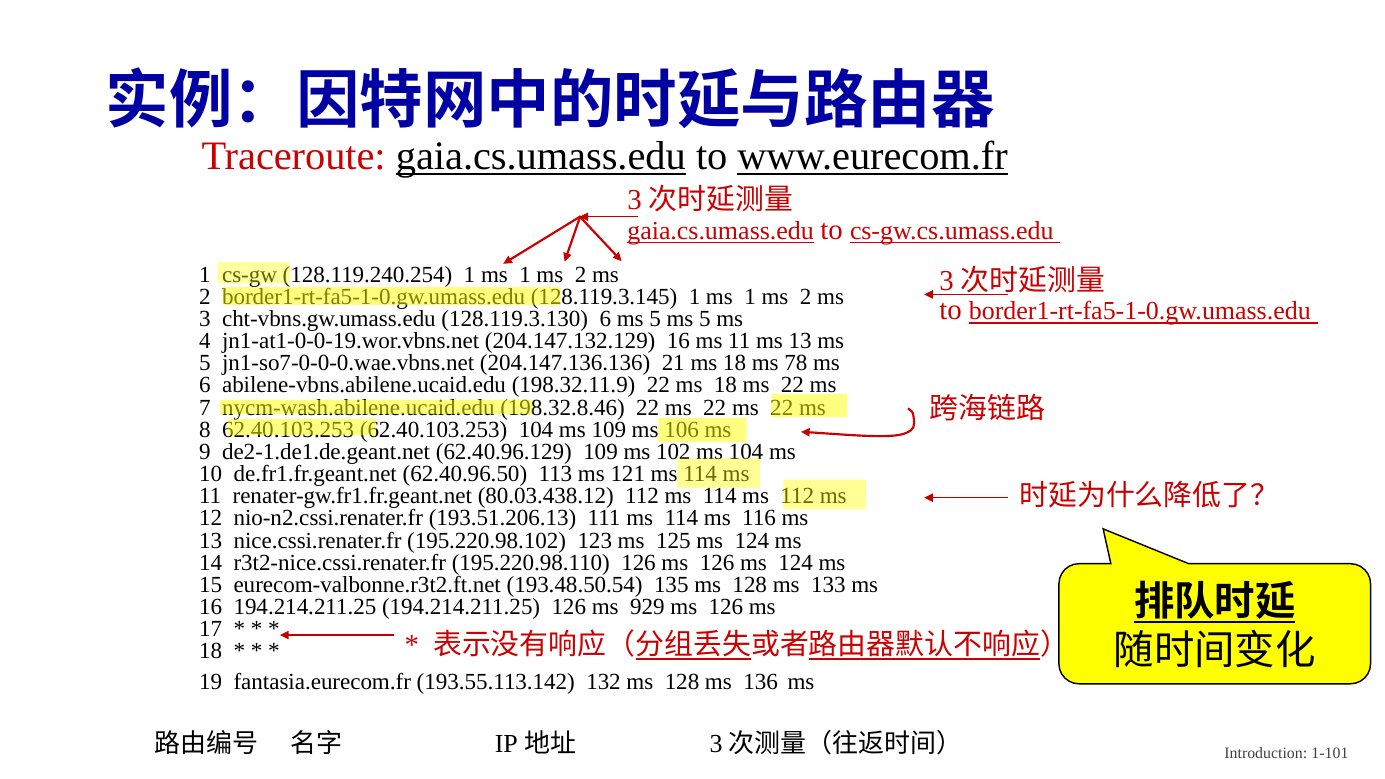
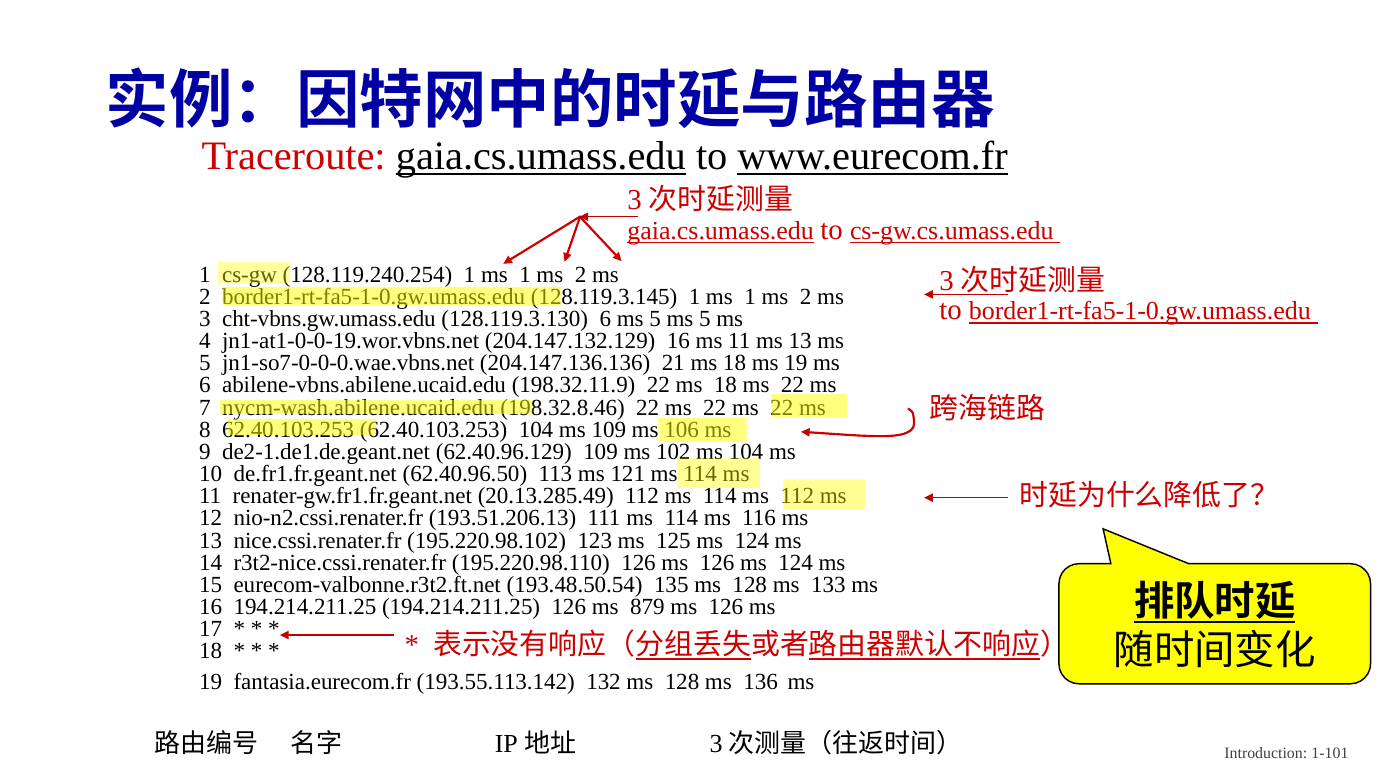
ms 78: 78 -> 19 (796, 363)
80.03.438.12: 80.03.438.12 -> 20.13.285.49 (546, 496)
929: 929 -> 879 (647, 607)
